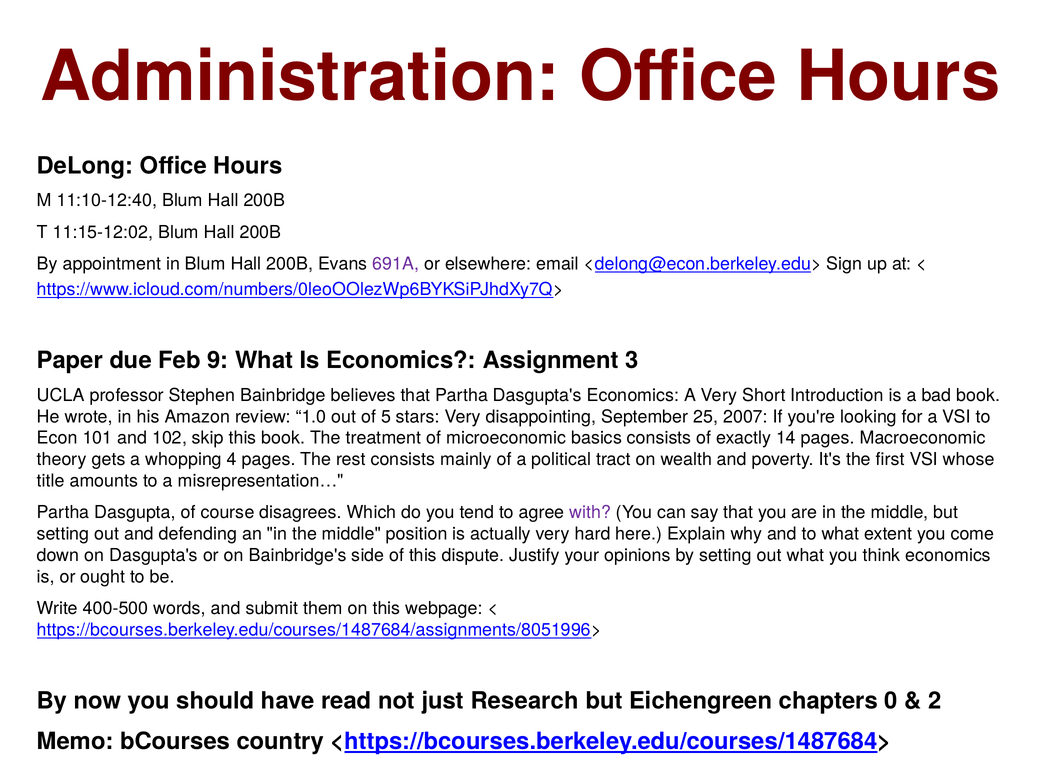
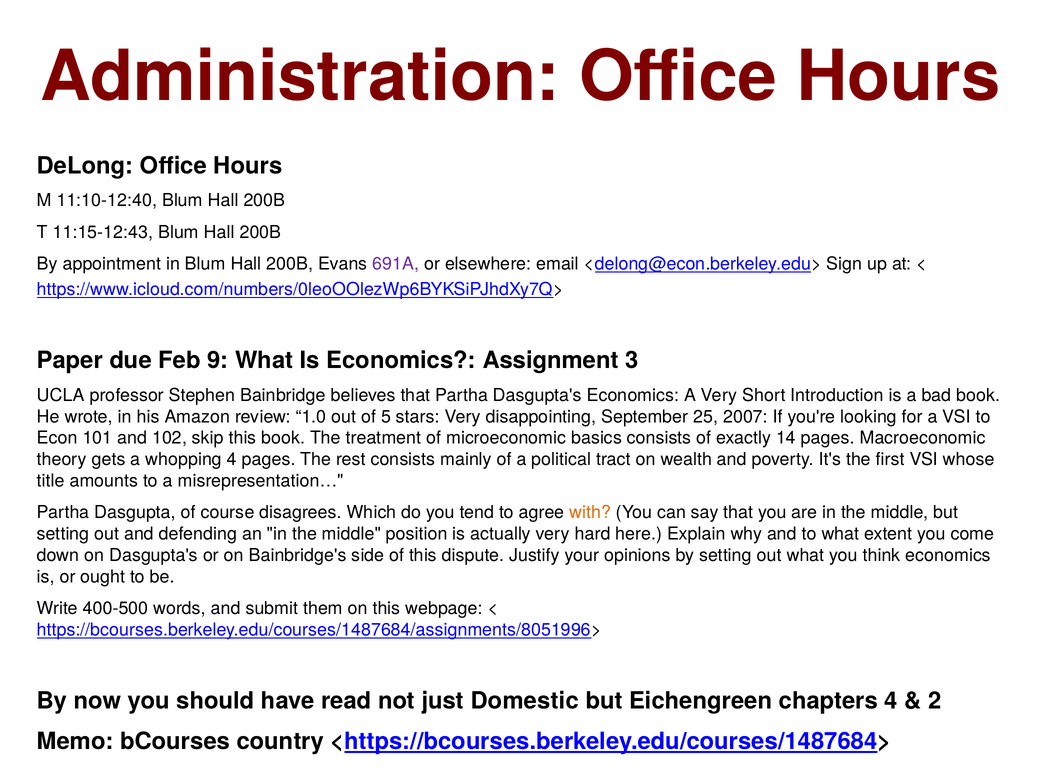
11:15-12:02: 11:15-12:02 -> 11:15-12:43 (103, 232)
with colour: purple -> orange (590, 512)
Research: Research -> Domestic (525, 700)
chapters 0: 0 -> 4 (891, 700)
